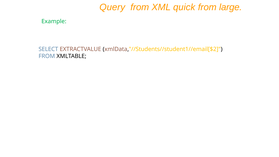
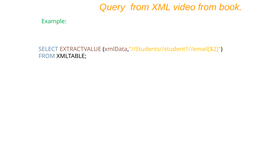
quick: quick -> video (184, 7)
large: large -> book (231, 7)
